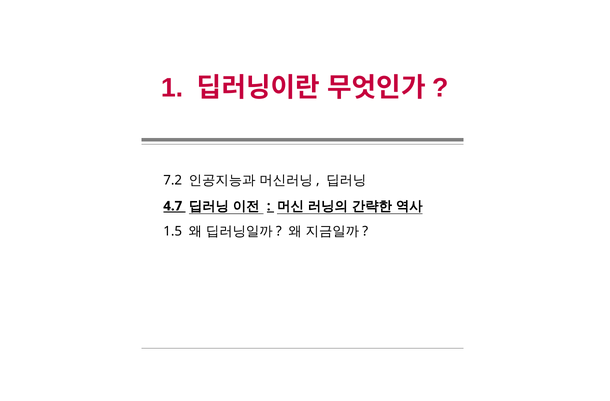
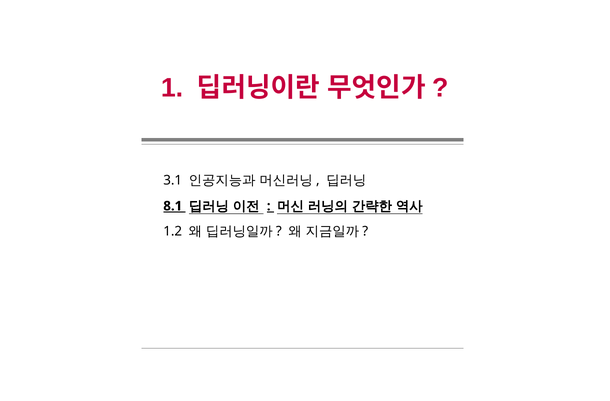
7.2: 7.2 -> 3.1 (173, 180)
4.7: 4.7 -> 8.1 (173, 206)
1.5: 1.5 -> 1.2 (173, 231)
